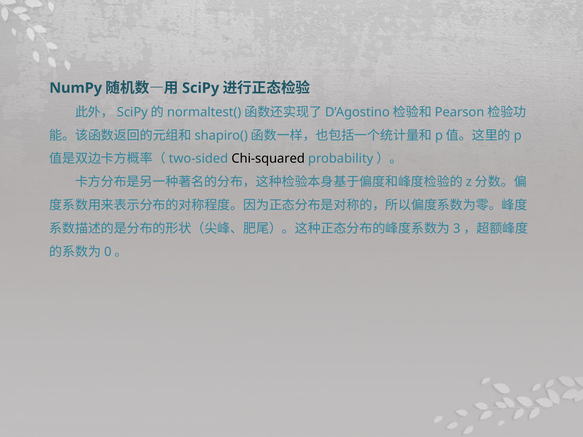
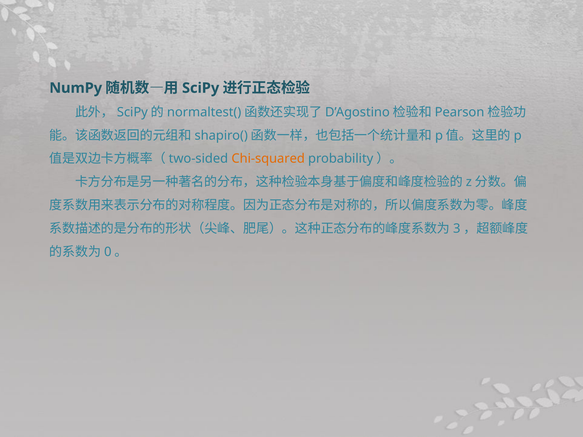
Chi-squared colour: black -> orange (268, 159)
